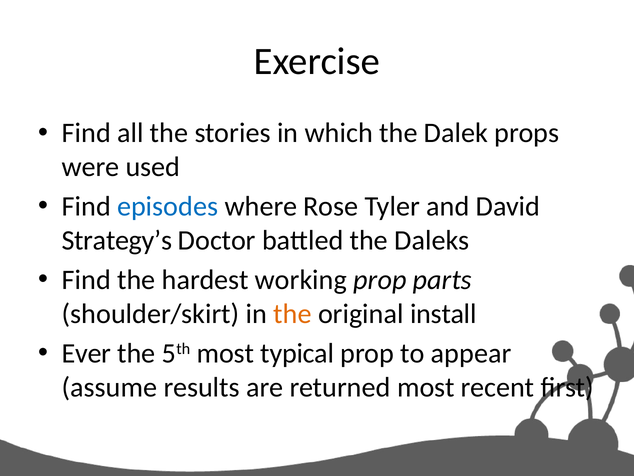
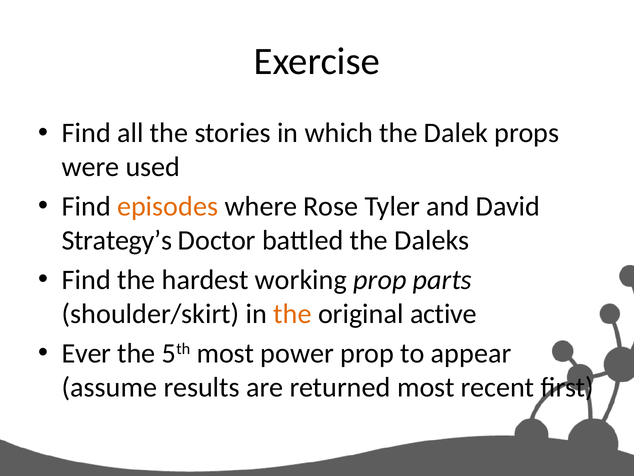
episodes colour: blue -> orange (168, 206)
install: install -> active (443, 314)
typical: typical -> power (297, 353)
